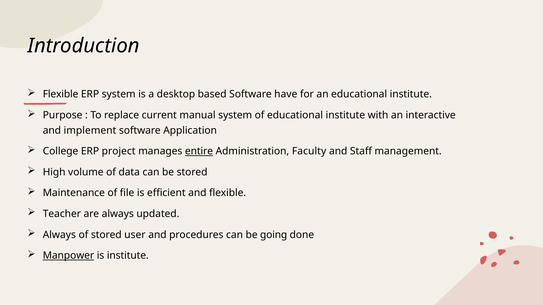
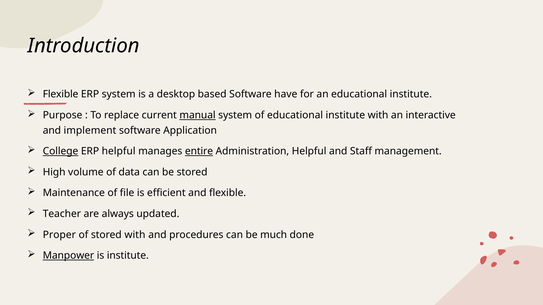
manual underline: none -> present (198, 115)
College underline: none -> present (61, 151)
ERP project: project -> helpful (119, 151)
Administration Faculty: Faculty -> Helpful (309, 151)
Always: Always -> Proper (59, 235)
stored user: user -> with (135, 235)
going: going -> much (274, 235)
